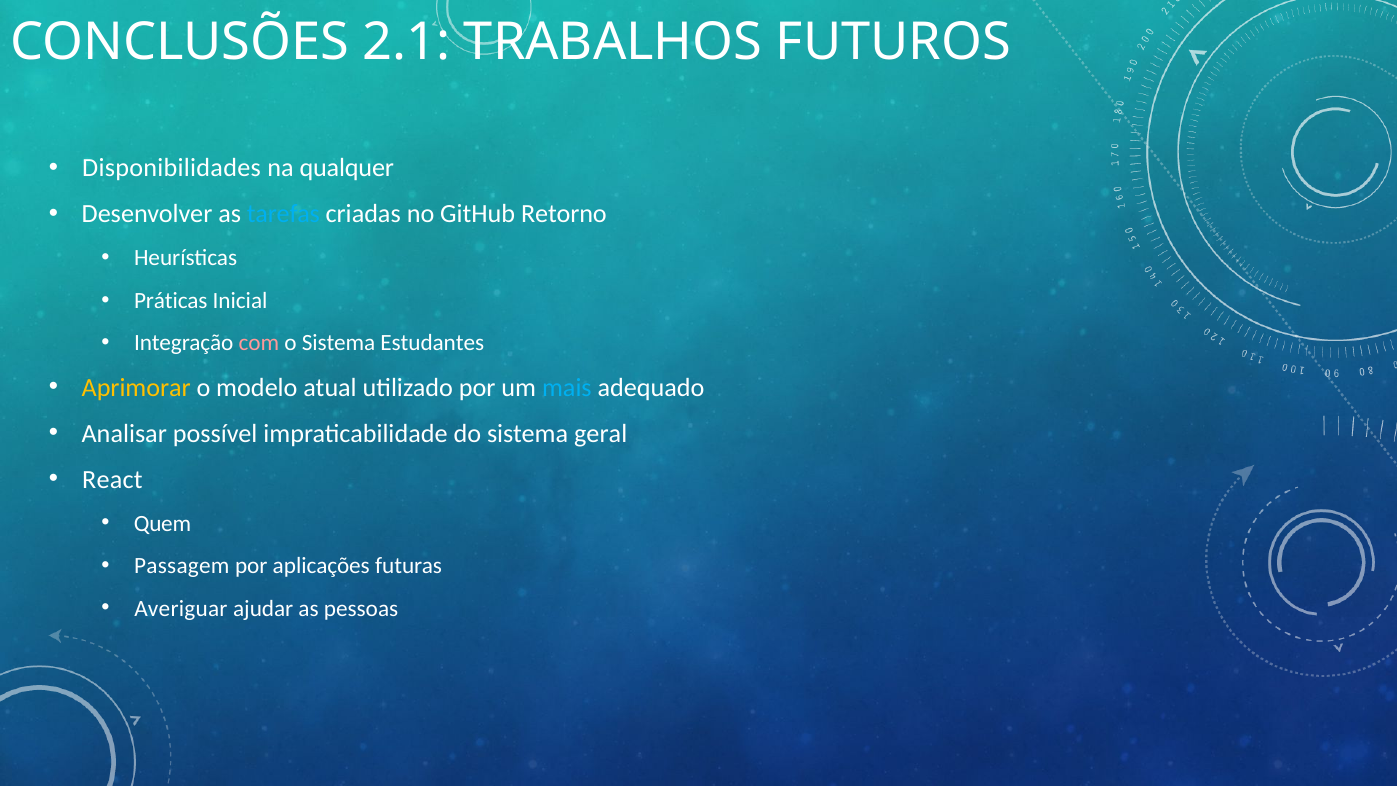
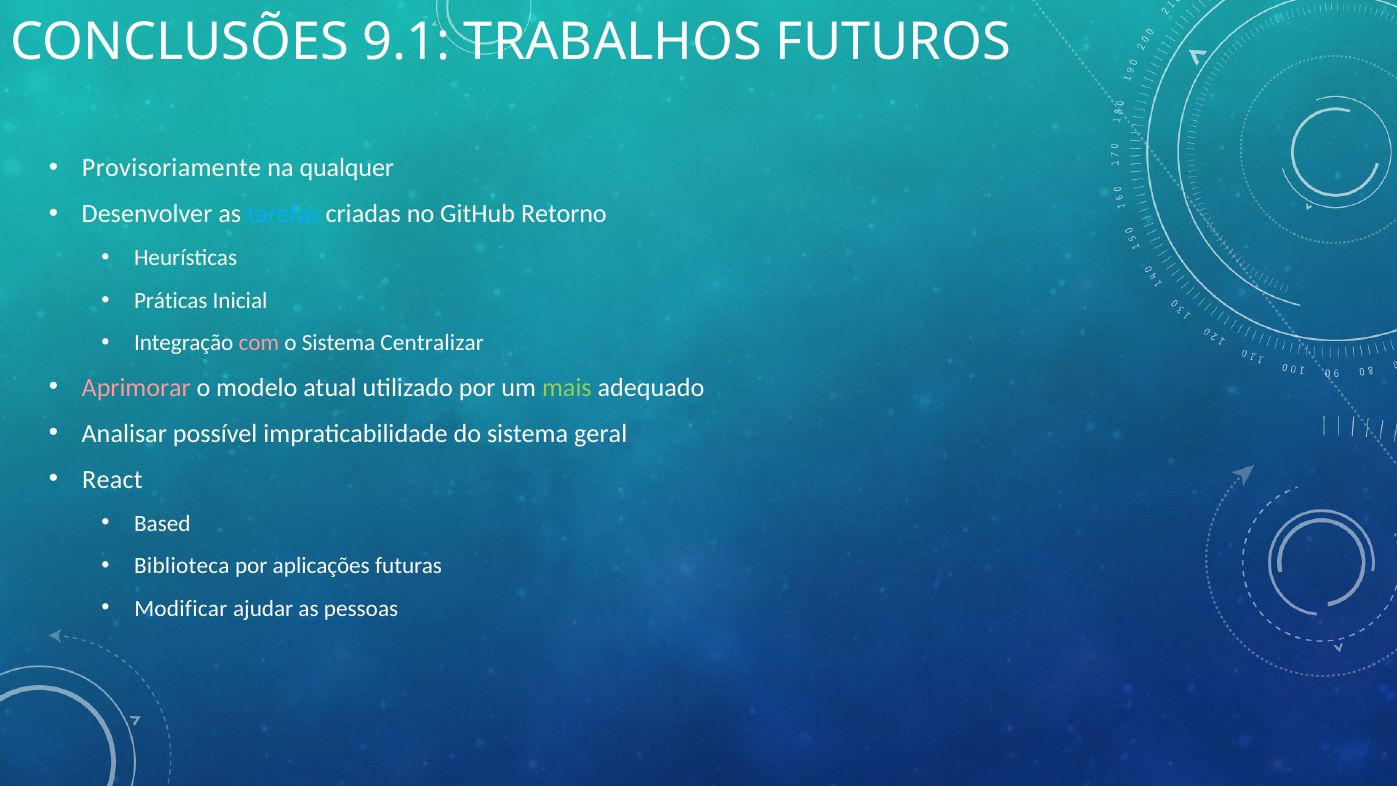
2.1: 2.1 -> 9.1 (406, 42)
Disponibilidades: Disponibilidades -> Provisoriamente (172, 168)
Estudantes: Estudantes -> Centralizar (432, 343)
Aprimorar colour: yellow -> pink (136, 388)
mais colour: light blue -> light green (567, 388)
Quem: Quem -> Based (162, 523)
Passagem: Passagem -> Biblioteca (182, 566)
Averiguar: Averiguar -> Modificar (181, 608)
